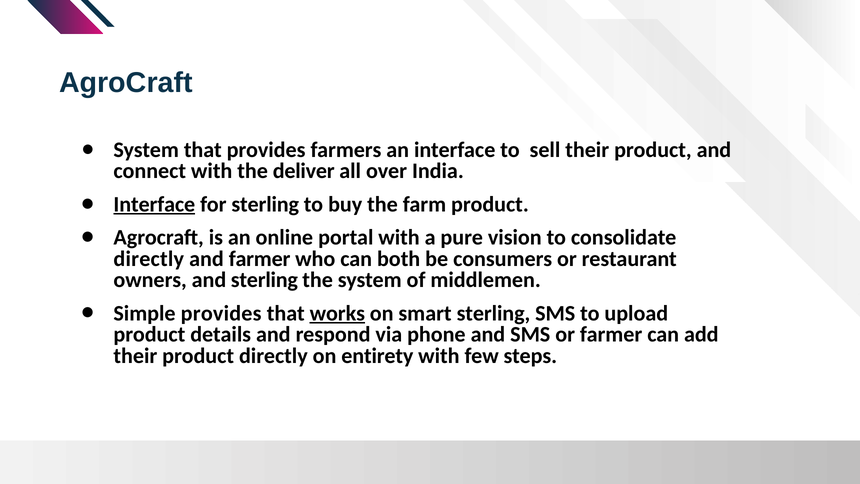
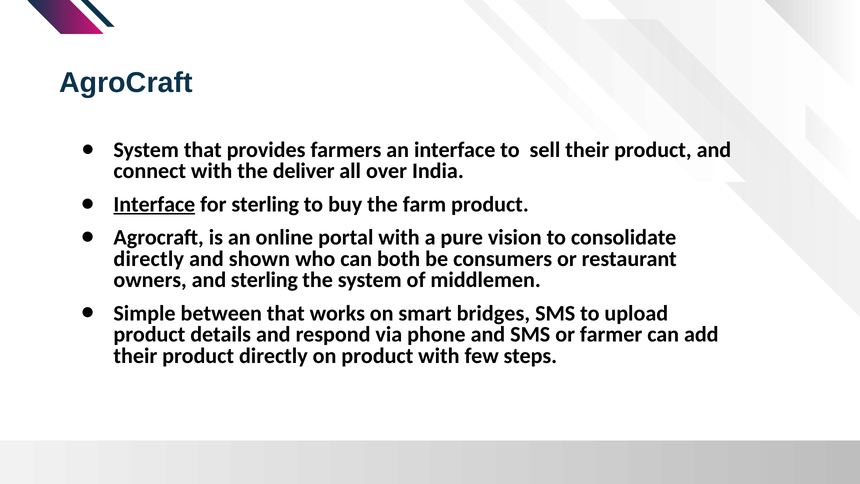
and farmer: farmer -> shown (259, 259)
Simple provides: provides -> between (221, 313)
works underline: present -> none (337, 313)
smart sterling: sterling -> bridges (493, 313)
on entirety: entirety -> product (377, 356)
